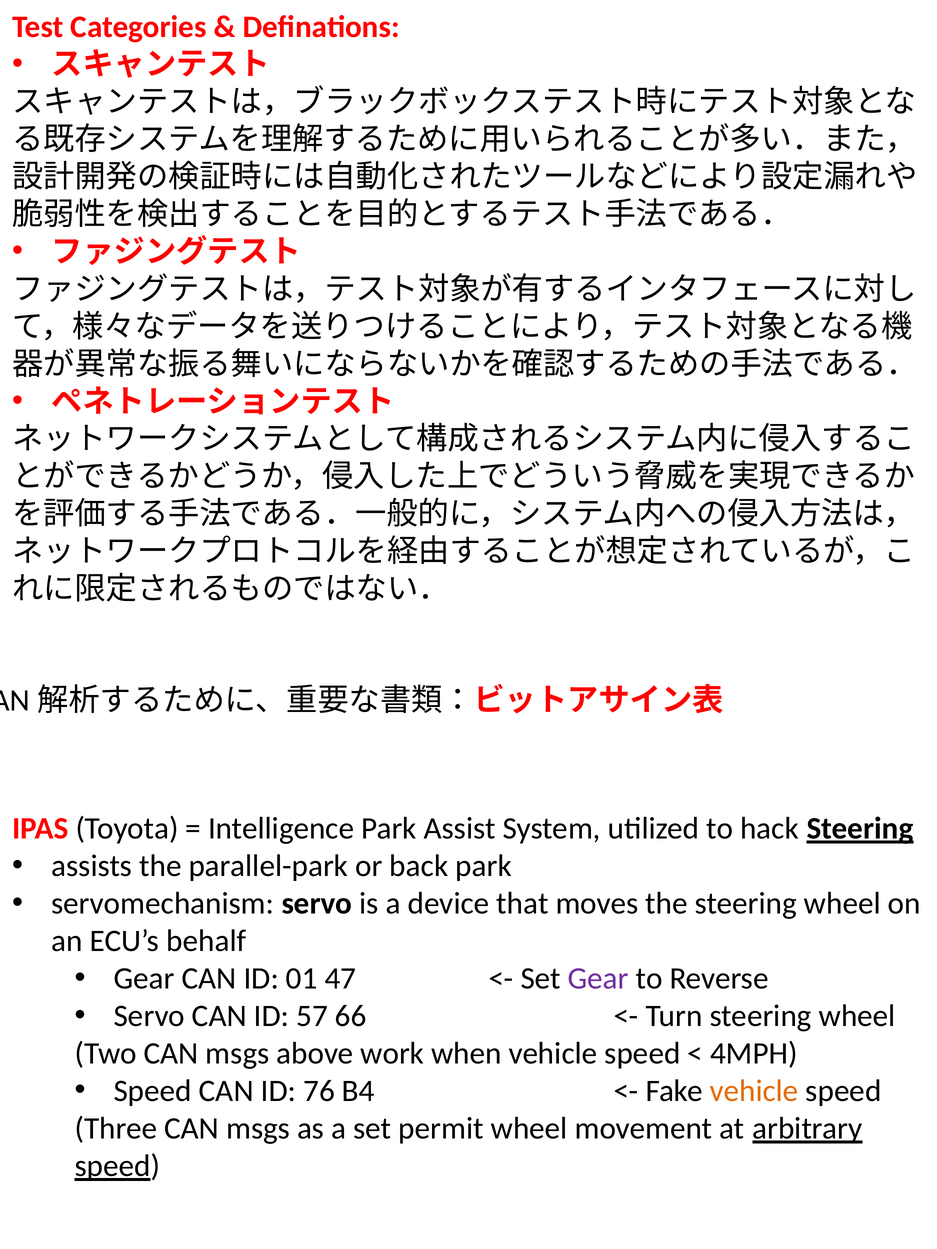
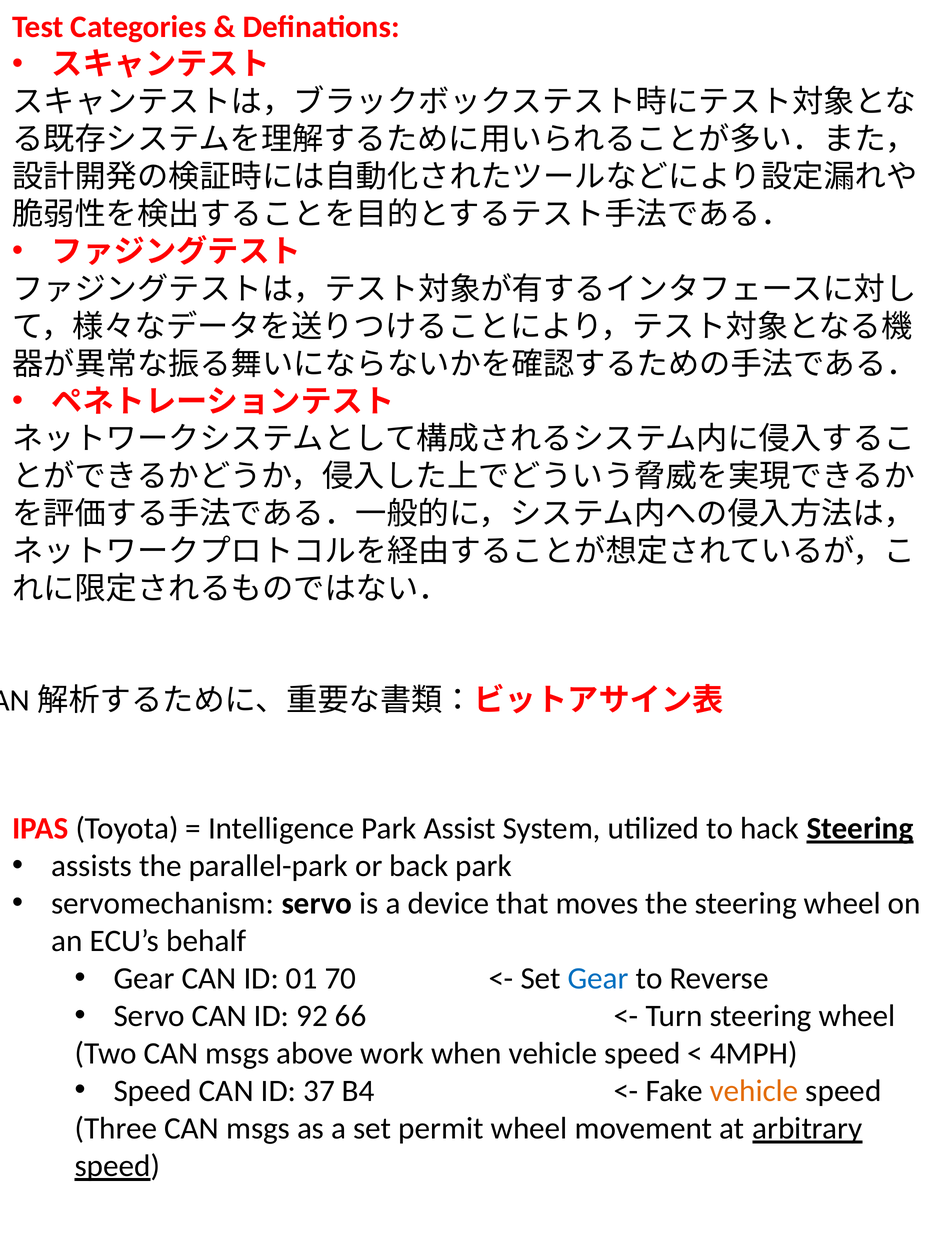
47: 47 -> 70 (340, 979)
Gear colour: purple -> blue (598, 979)
57: 57 -> 92 (312, 1016)
76: 76 -> 37 (319, 1091)
